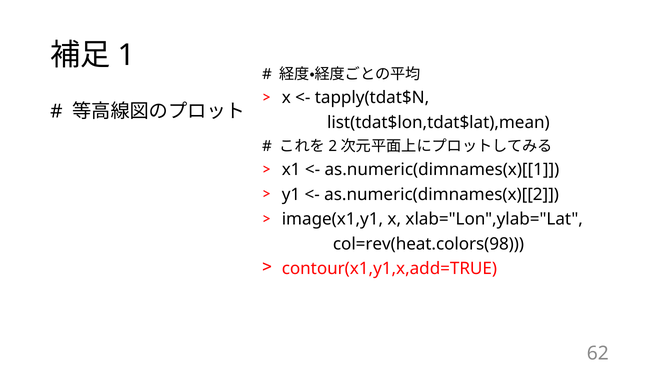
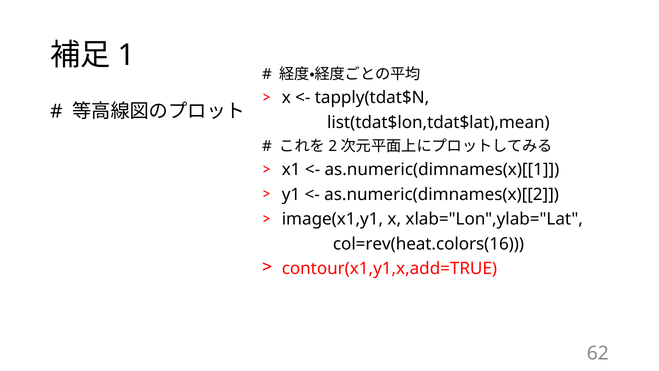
col=rev(heat.colors(98: col=rev(heat.colors(98 -> col=rev(heat.colors(16 (428, 244)
